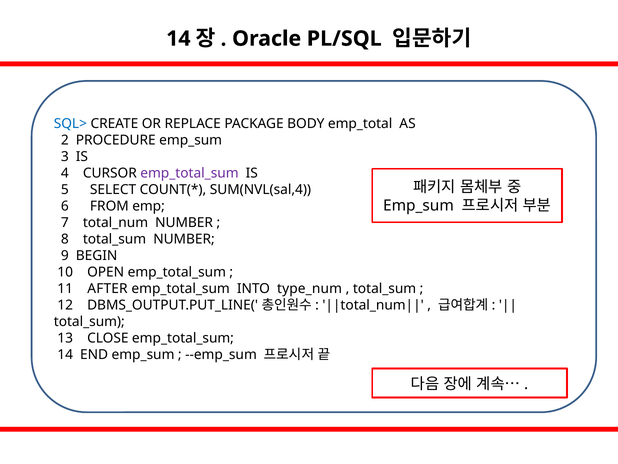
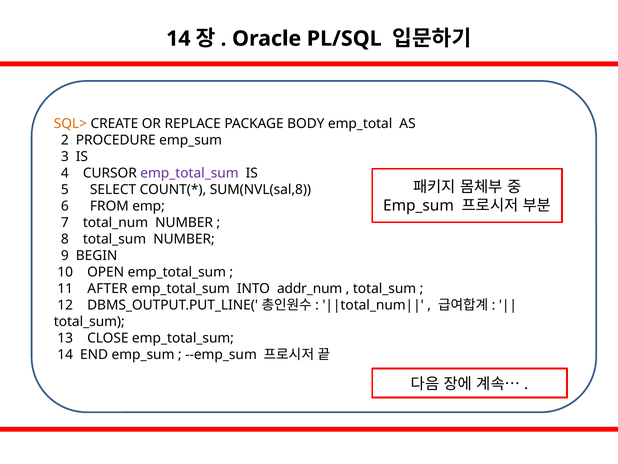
SQL> colour: blue -> orange (70, 124)
SUM(NVL(sal,4: SUM(NVL(sal,4 -> SUM(NVL(sal,8 (260, 190)
type_num: type_num -> addr_num (310, 288)
